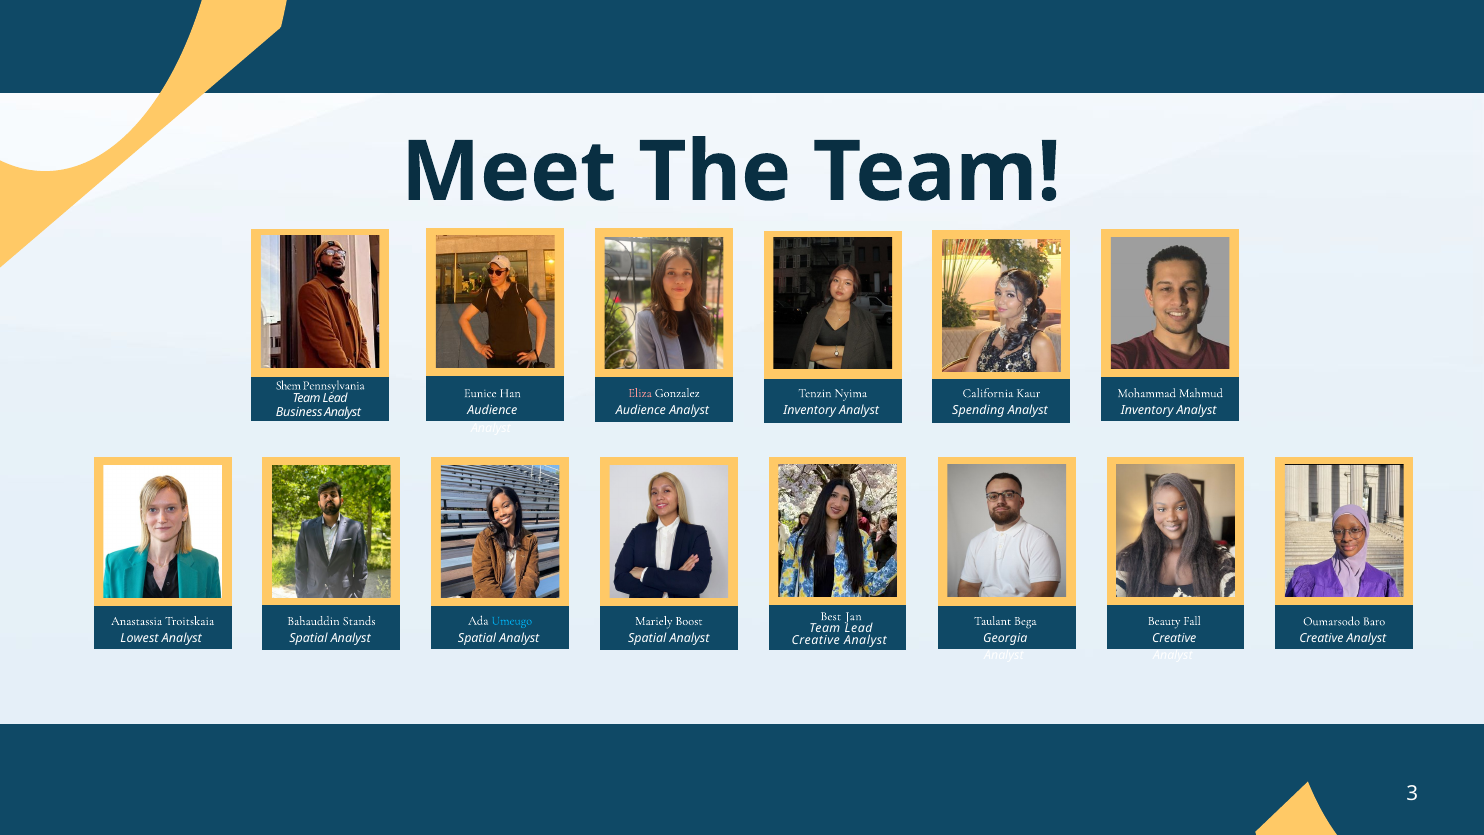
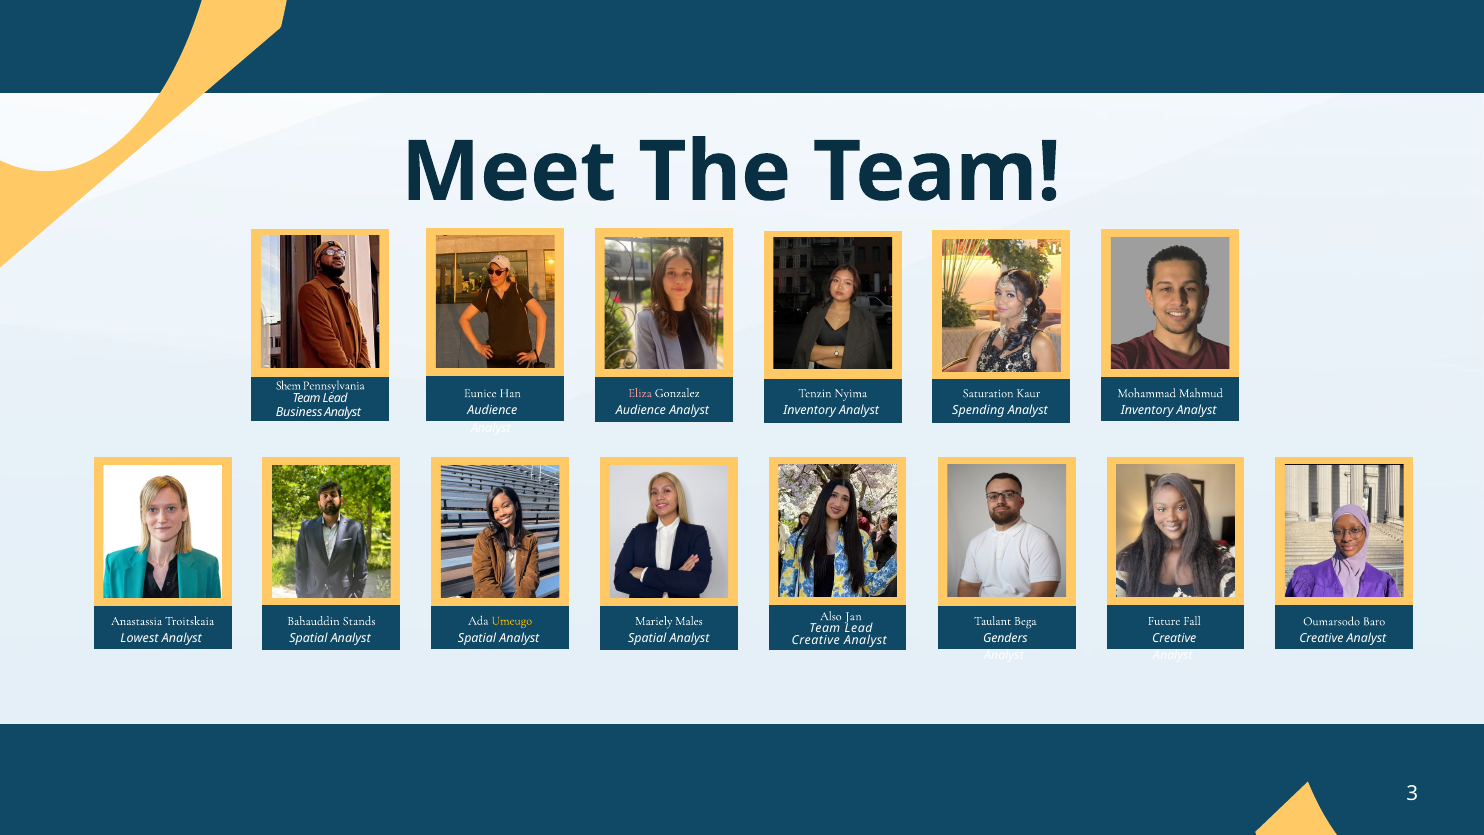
California: California -> Saturation (988, 393)
Best: Best -> Also (831, 616)
Umeugo colour: light blue -> yellow (512, 620)
Boost: Boost -> Males (689, 621)
Beauty: Beauty -> Future (1164, 621)
Georgia: Georgia -> Genders (1005, 638)
